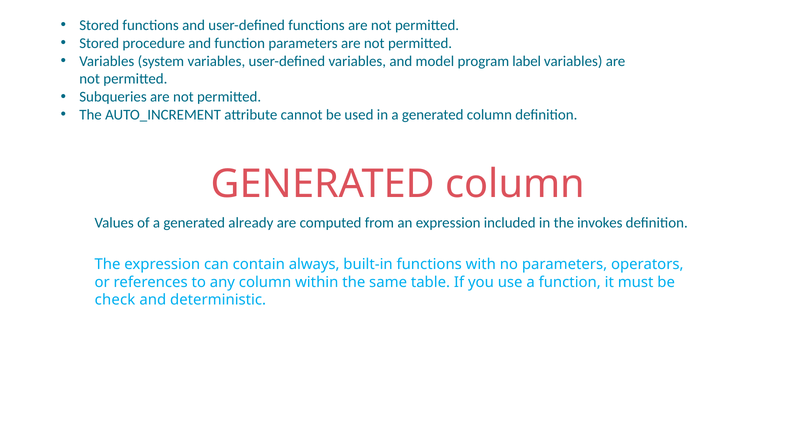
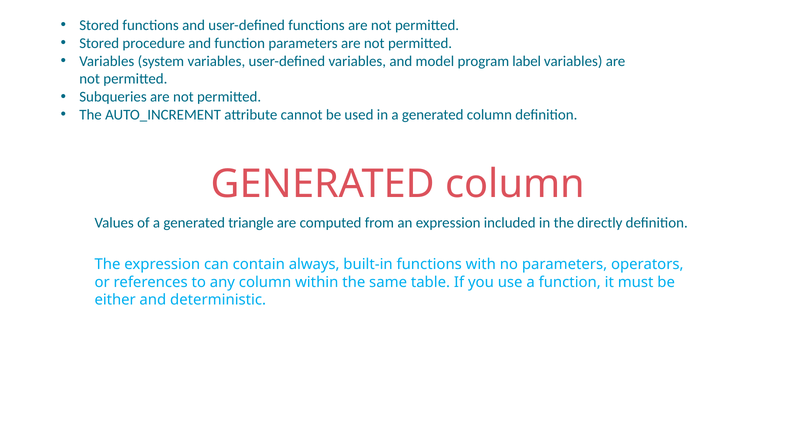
already: already -> triangle (251, 223)
invokes: invokes -> directly (600, 223)
check: check -> either (115, 300)
